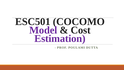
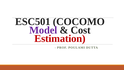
Estimation colour: purple -> red (60, 38)
